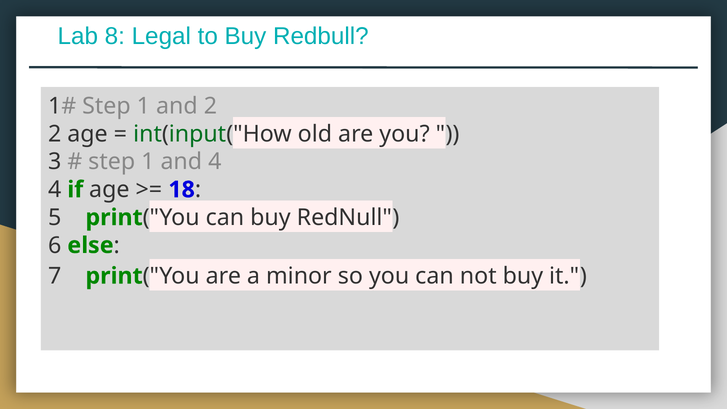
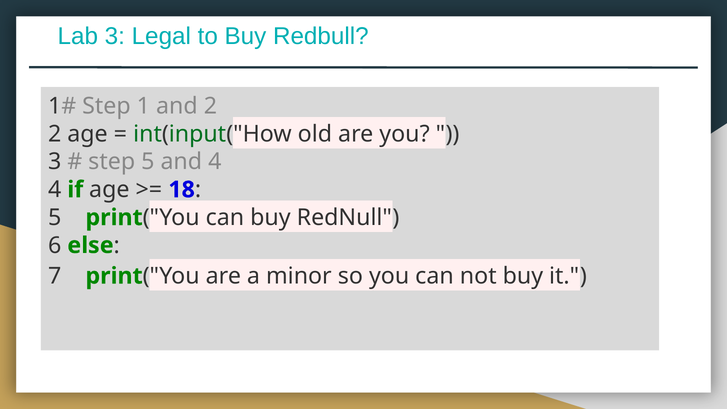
Lab 8: 8 -> 3 (115, 36)
1: 1 -> 5 (148, 162)
